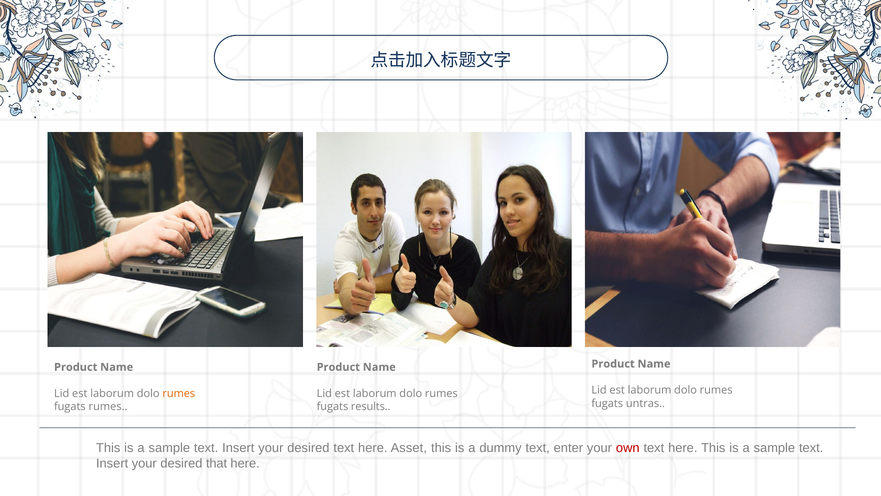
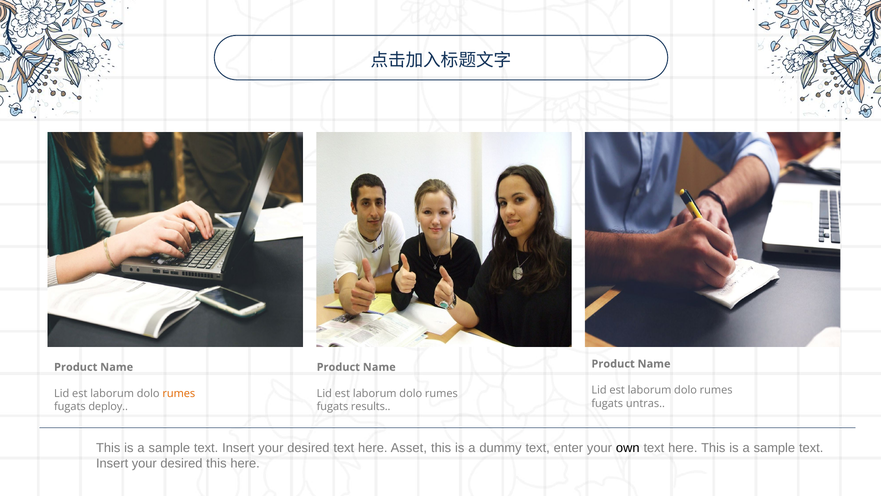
fugats rumes: rumes -> deploy (108, 407)
own colour: red -> black (628, 448)
desired that: that -> this (216, 463)
